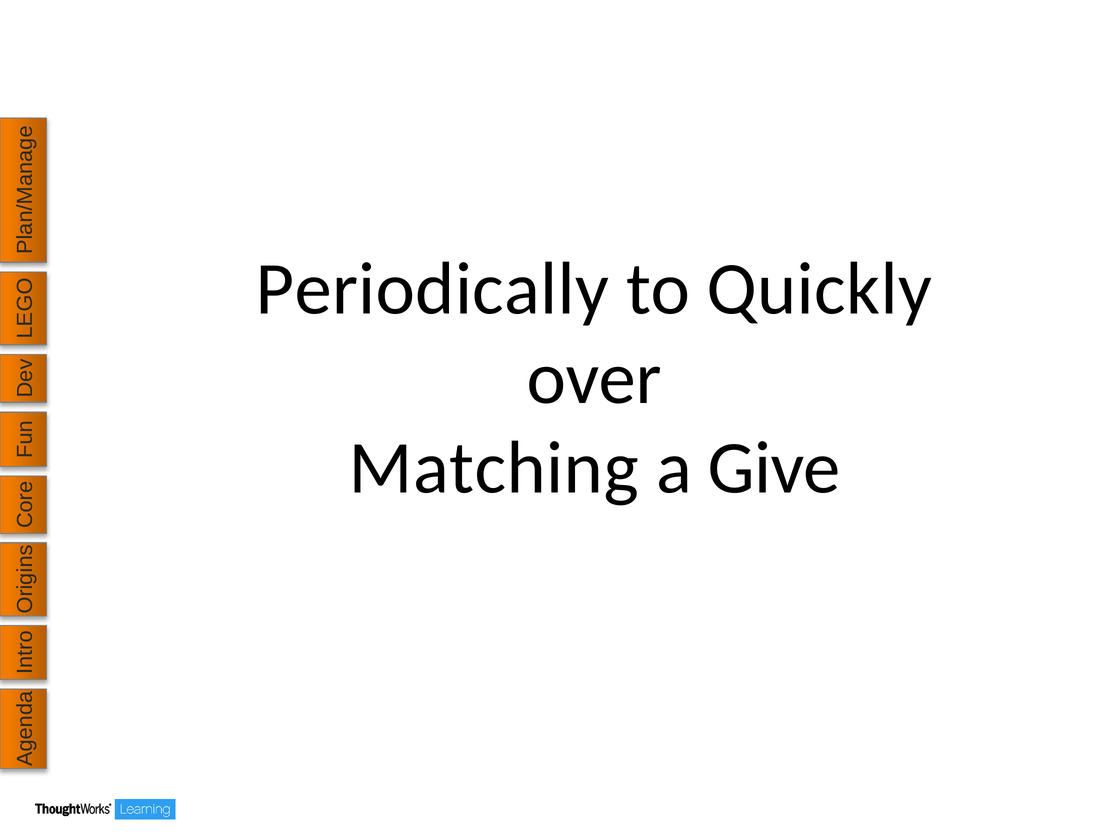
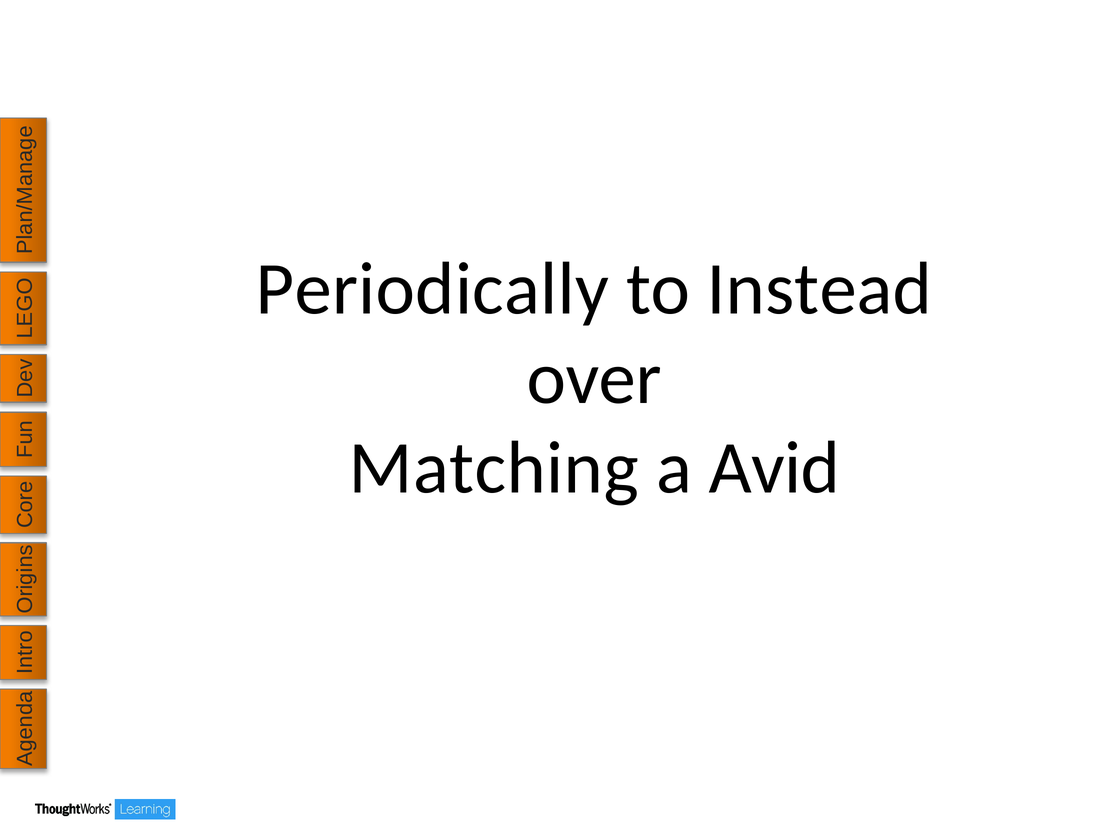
Quickly: Quickly -> Instead (819, 289)
Give: Give -> Avid (774, 468)
